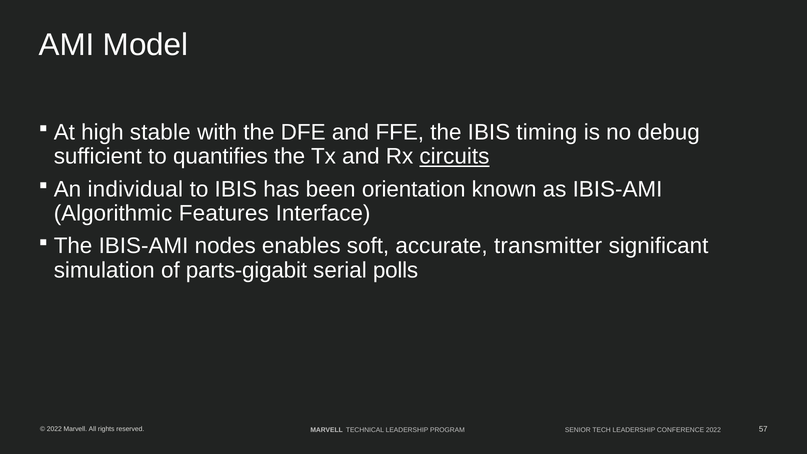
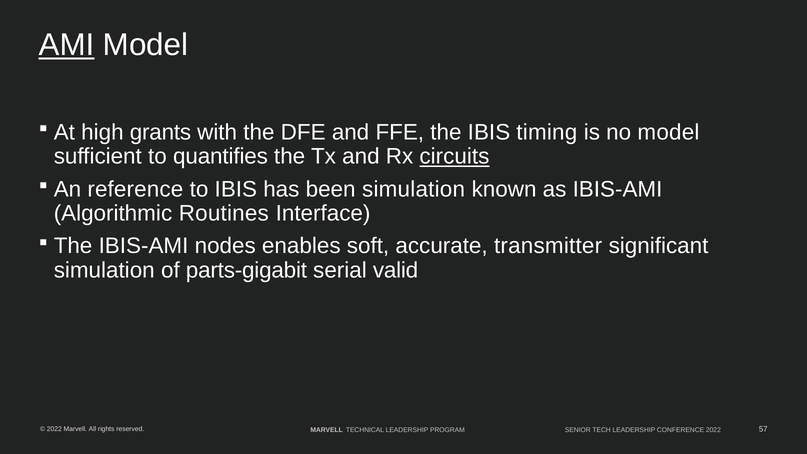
AMI underline: none -> present (66, 45)
stable: stable -> grants (160, 132)
no debug: debug -> model (668, 132)
individual: individual -> reference (135, 189)
been orientation: orientation -> simulation (414, 189)
Features: Features -> Routines (224, 213)
polls: polls -> valid (396, 270)
